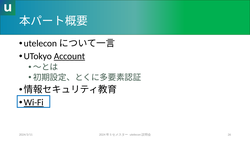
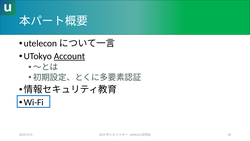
Wi-Fi underline: present -> none (34, 102)
